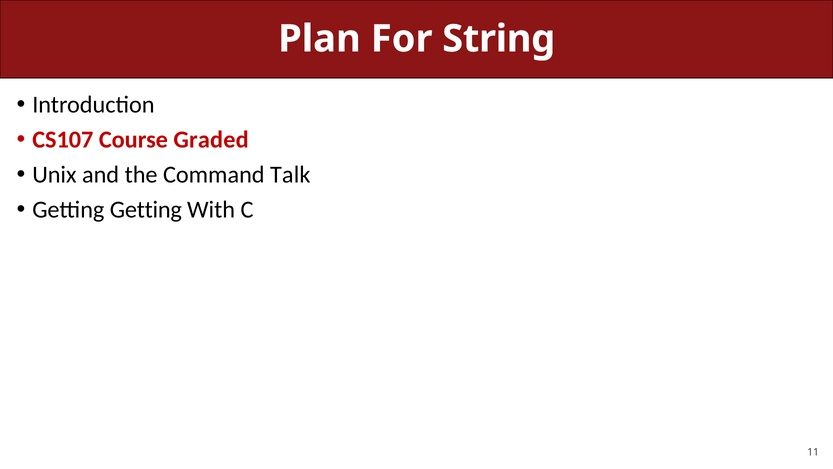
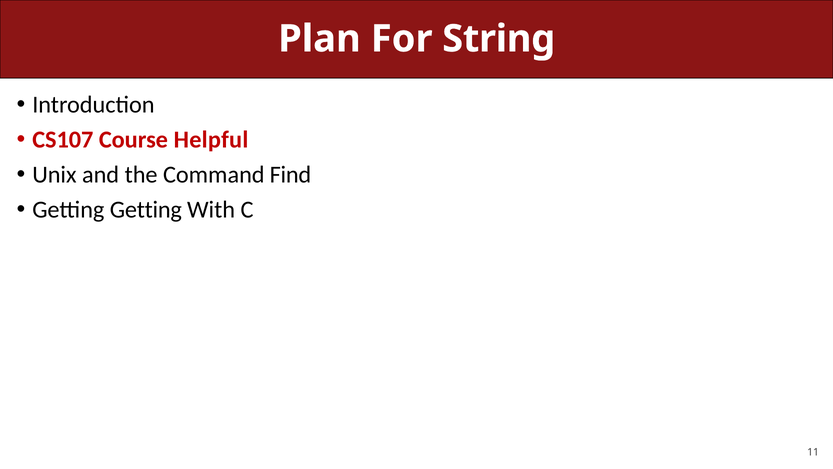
Graded: Graded -> Helpful (211, 140)
Talk: Talk -> Find (290, 174)
